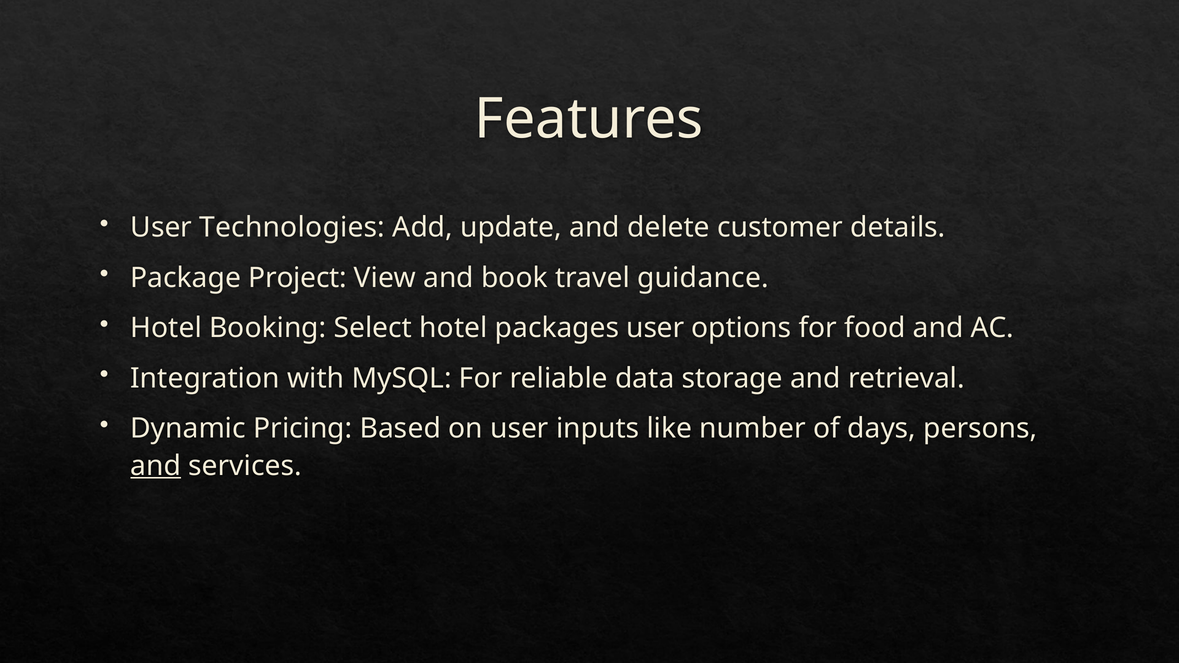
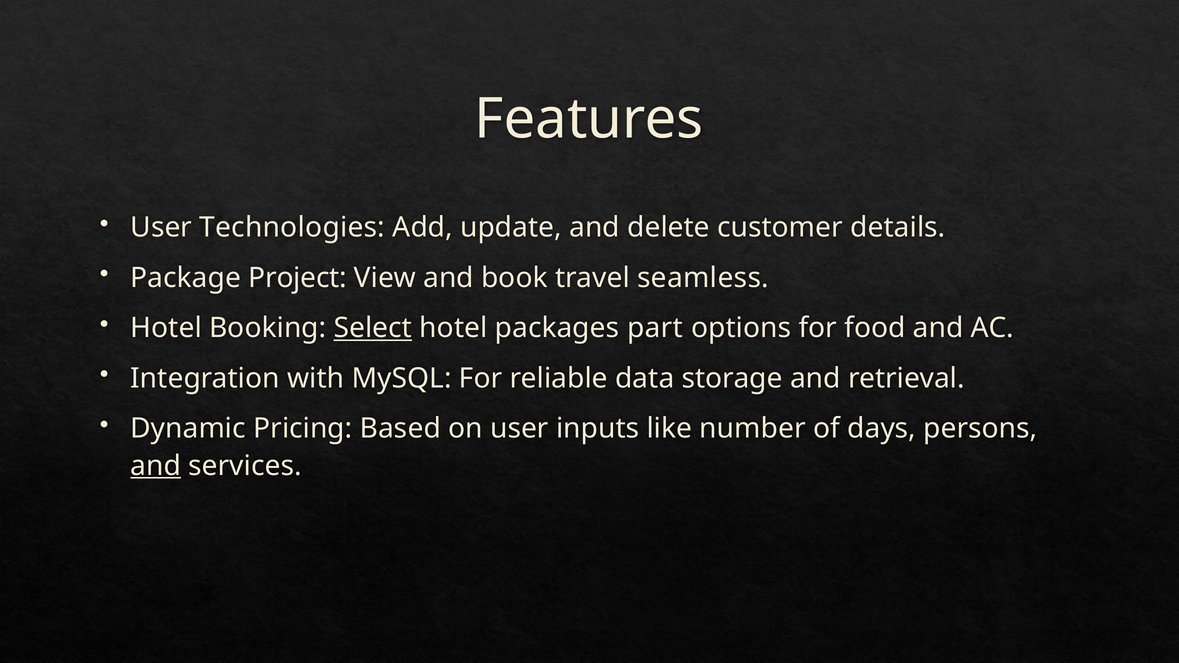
guidance: guidance -> seamless (703, 278)
Select underline: none -> present (373, 328)
packages user: user -> part (655, 328)
